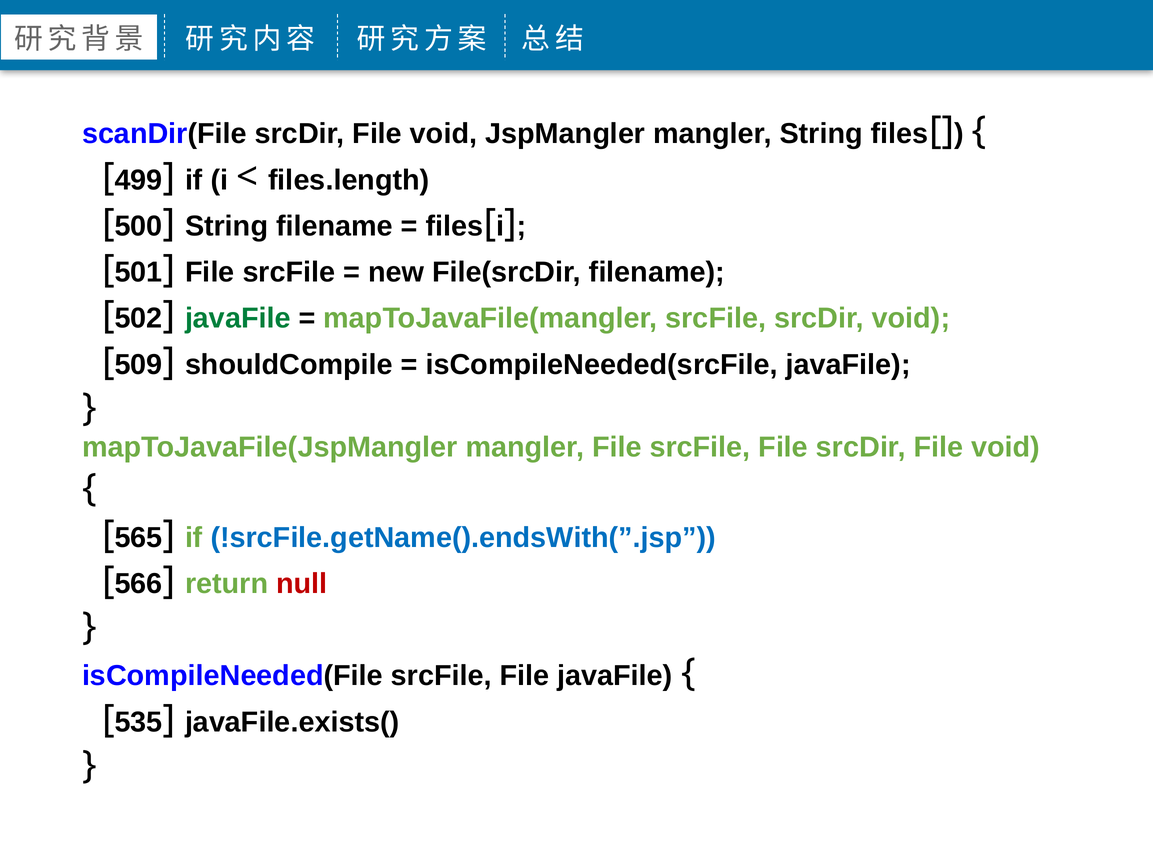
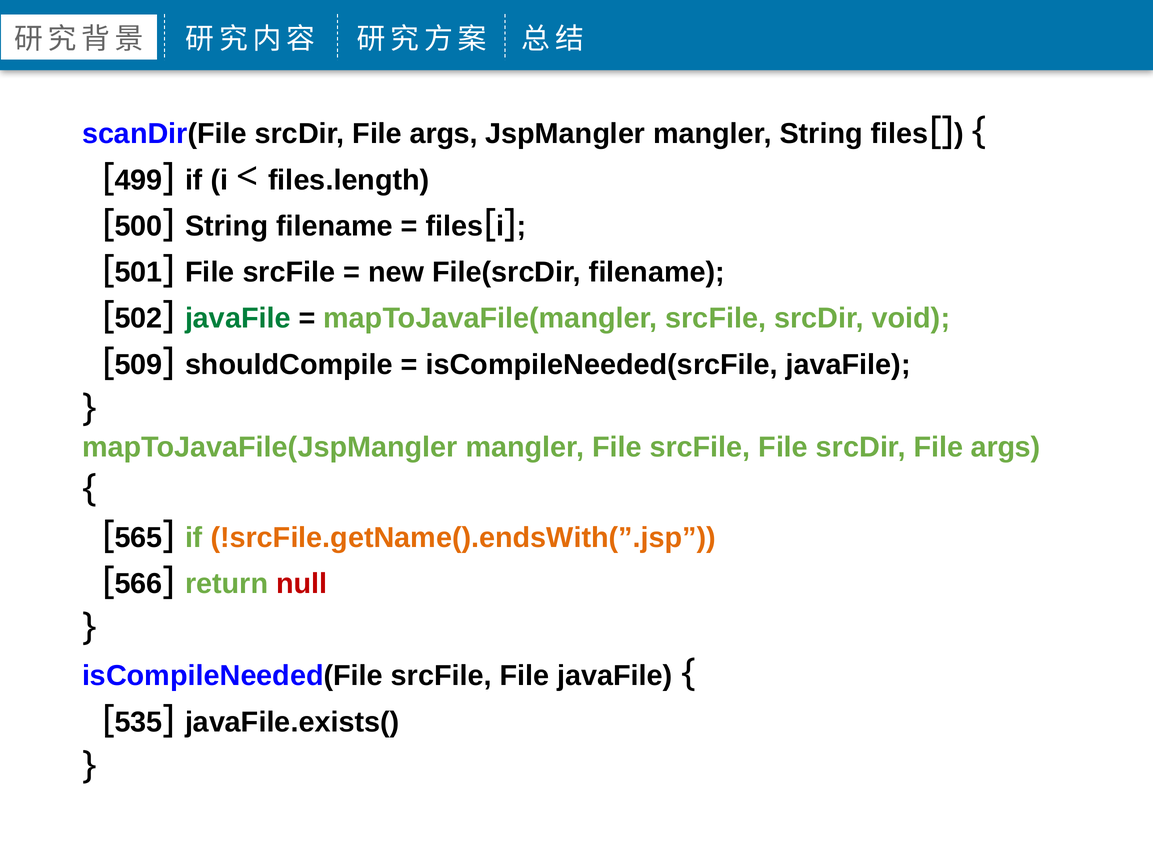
scanDir(File srcDir File void: void -> args (444, 134)
File srcDir File void: void -> args (1006, 447)
!srcFile.getName().endsWith(”.jsp colour: blue -> orange (463, 537)
